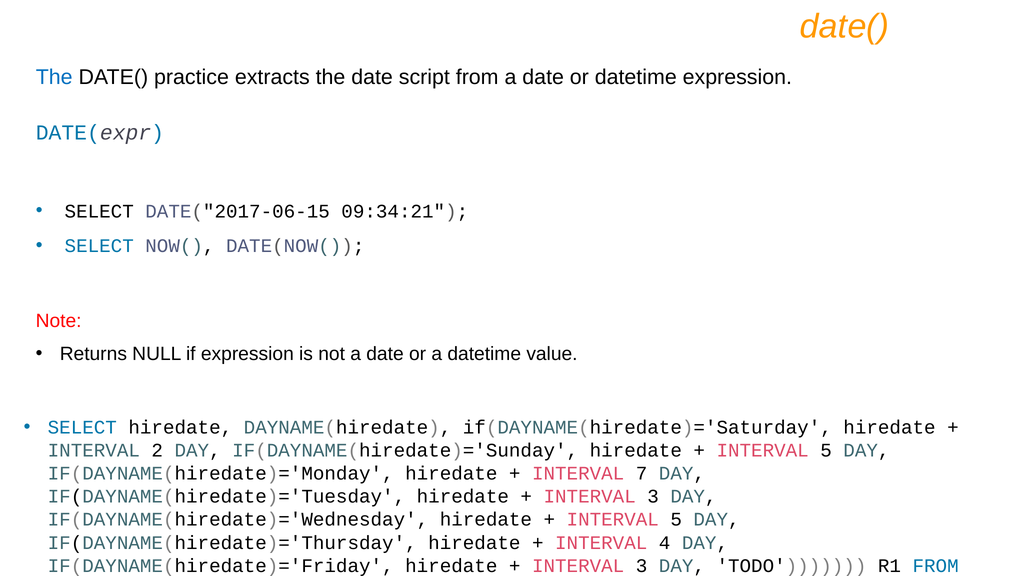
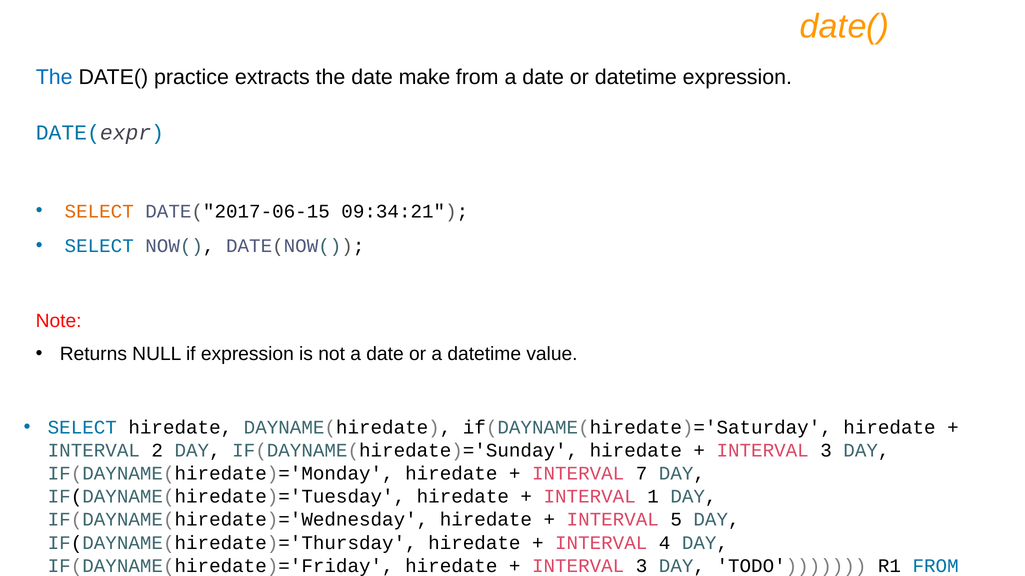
script: script -> make (424, 77)
SELECT colour: black -> orange (99, 211)
5: 5 -> 3 (826, 451)
3: 3 -> 1 (653, 497)
